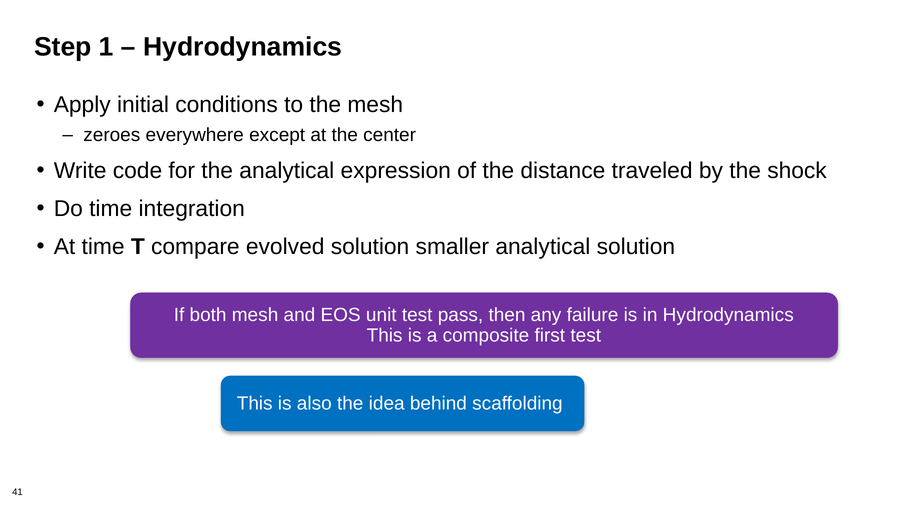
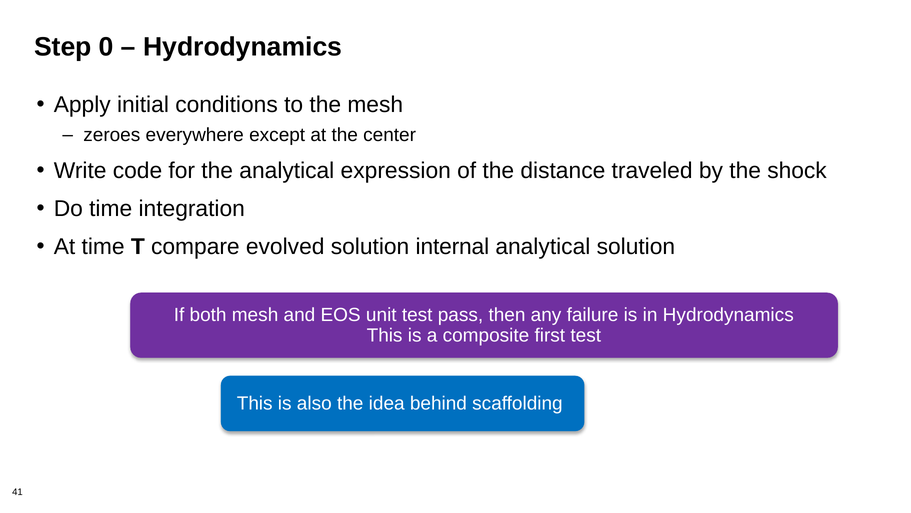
1: 1 -> 0 (106, 47)
smaller: smaller -> internal (452, 247)
